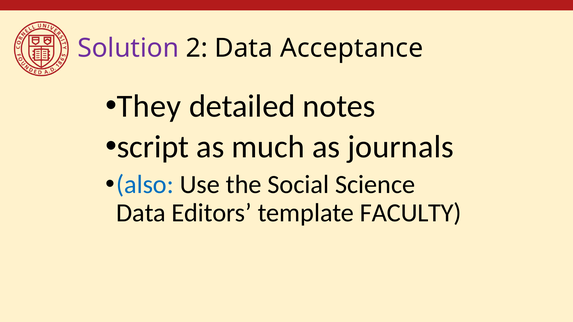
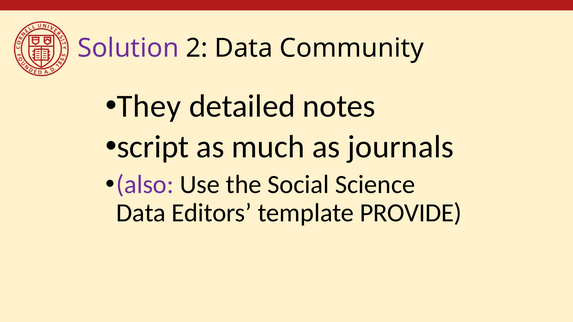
Acceptance: Acceptance -> Community (352, 48)
also colour: blue -> purple (145, 185)
FACULTY: FACULTY -> PROVIDE (411, 213)
